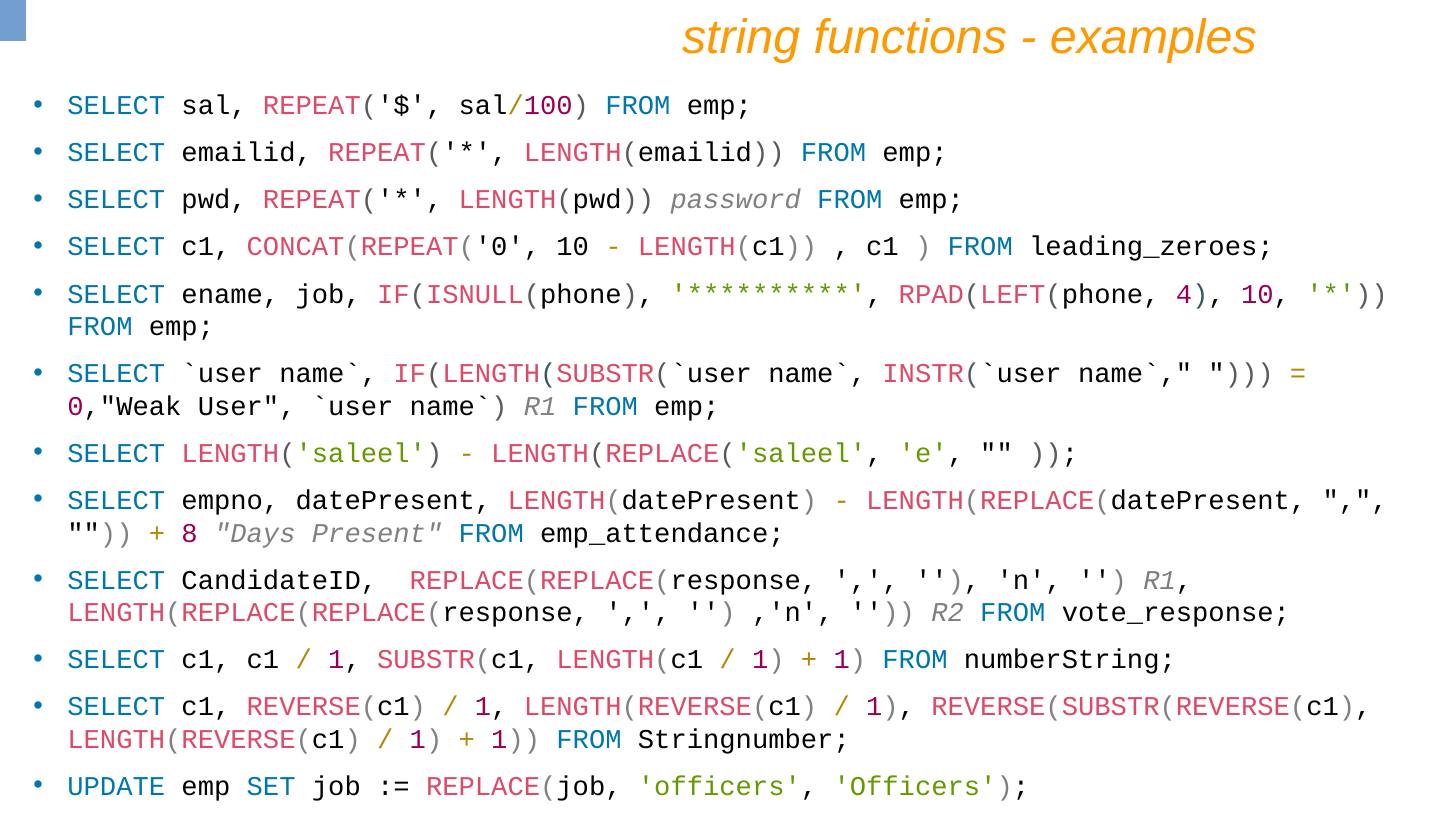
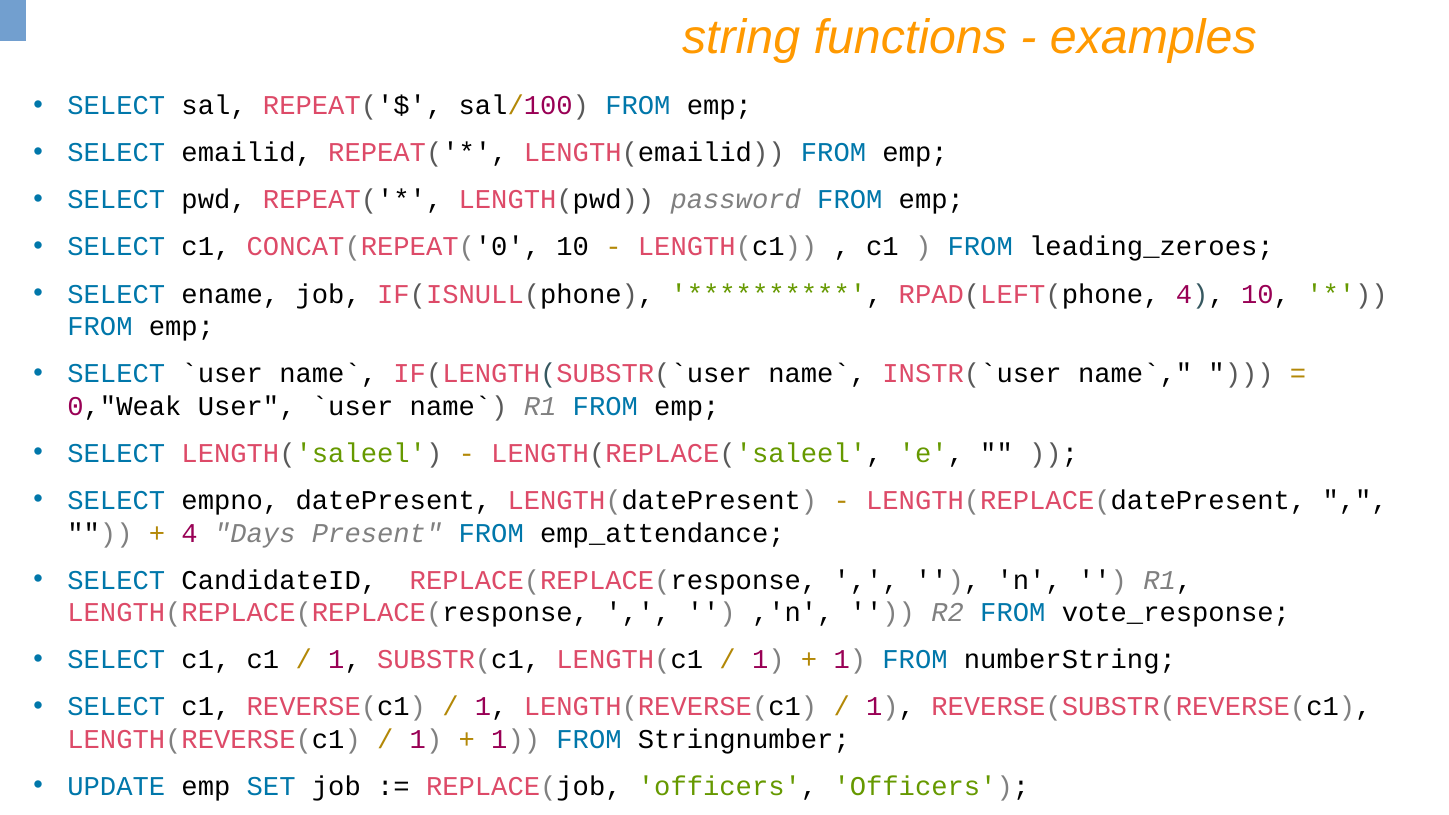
8: 8 -> 4 (190, 533)
